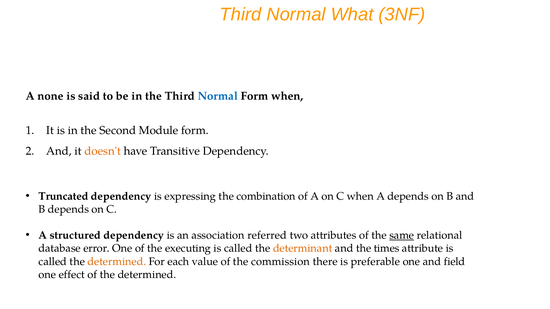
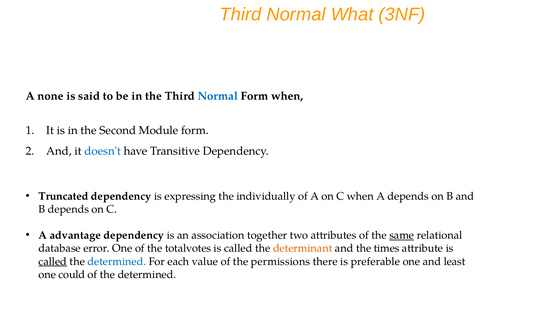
doesn't colour: orange -> blue (103, 151)
combination: combination -> individually (266, 196)
structured: structured -> advantage (75, 236)
referred: referred -> together (267, 236)
executing: executing -> totalvotes (188, 249)
called underline: none -> present (53, 262)
determined colour: orange -> blue (117, 262)
commission: commission -> permissions (281, 262)
field: field -> least (455, 262)
effect: effect -> could (72, 275)
